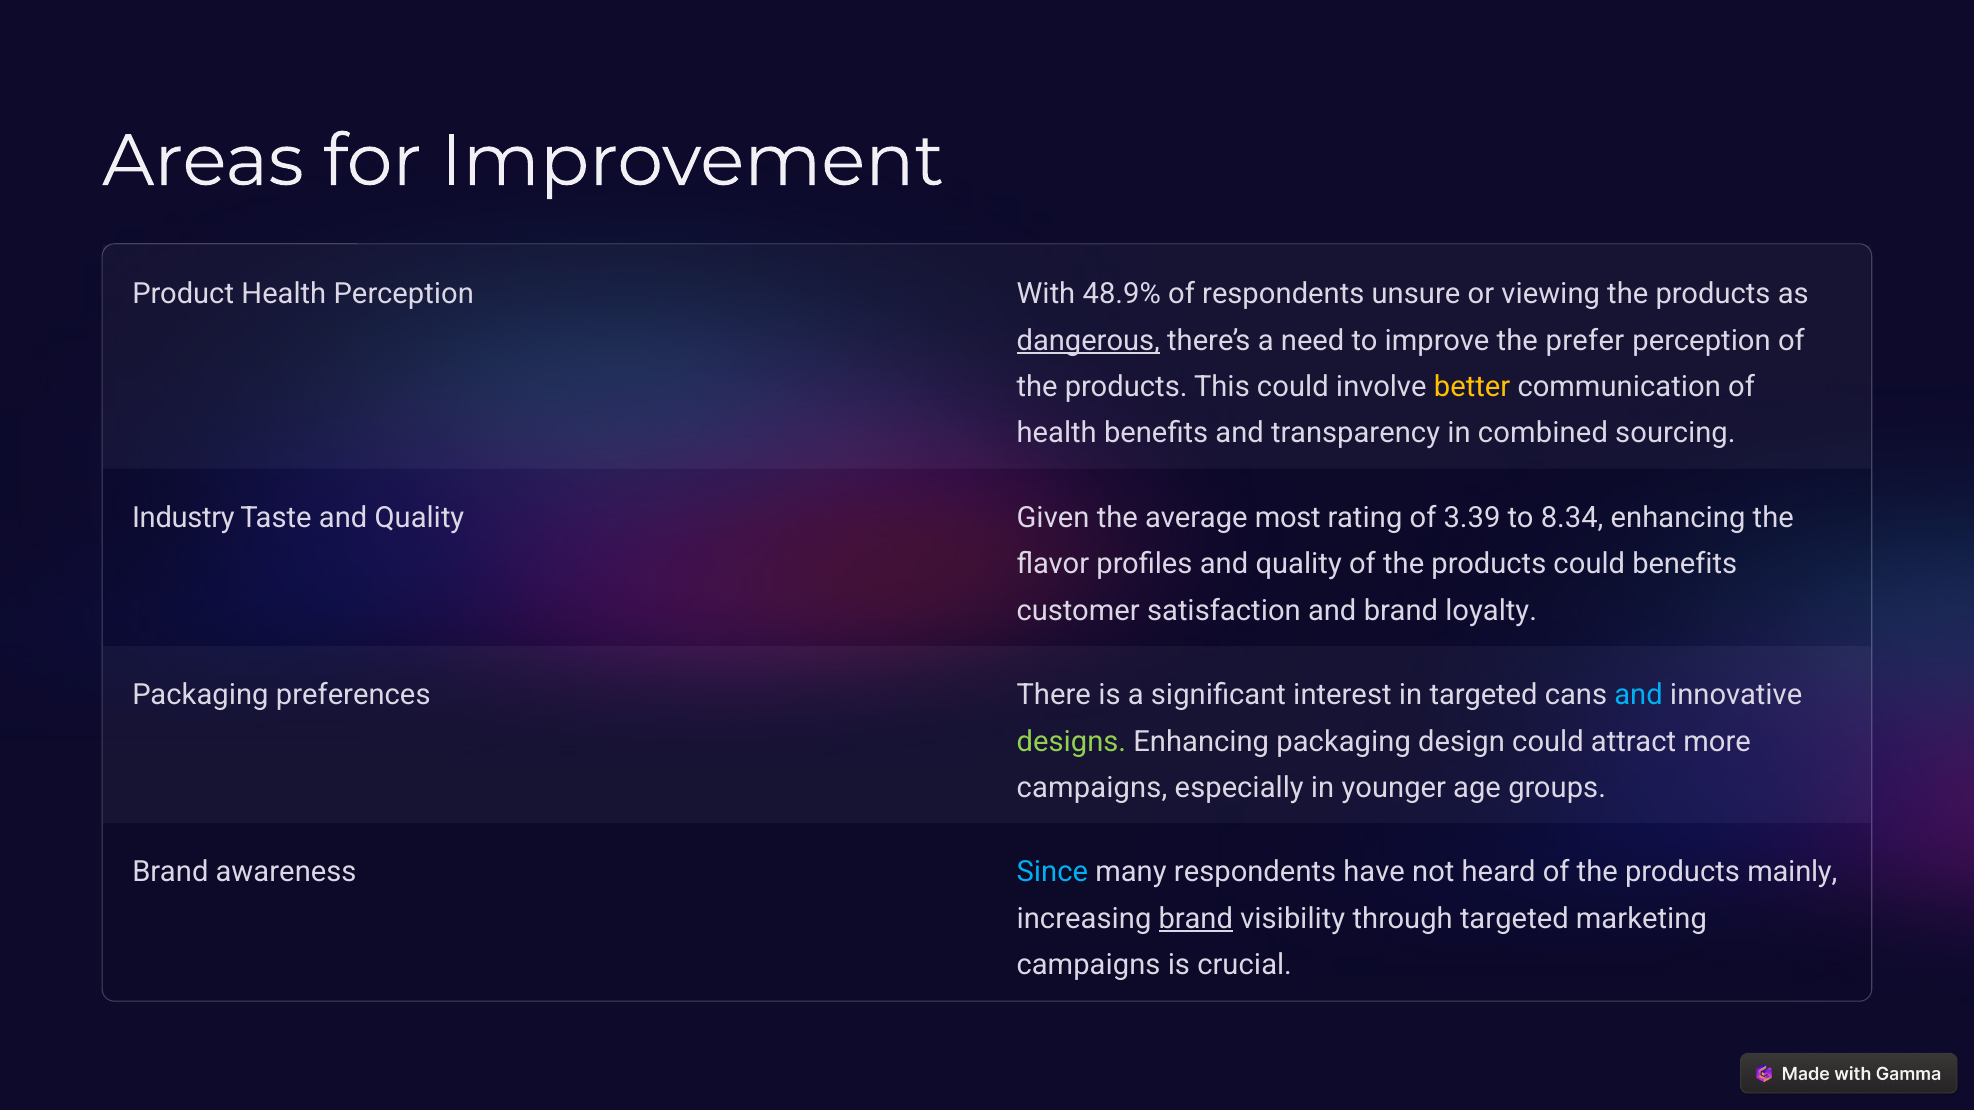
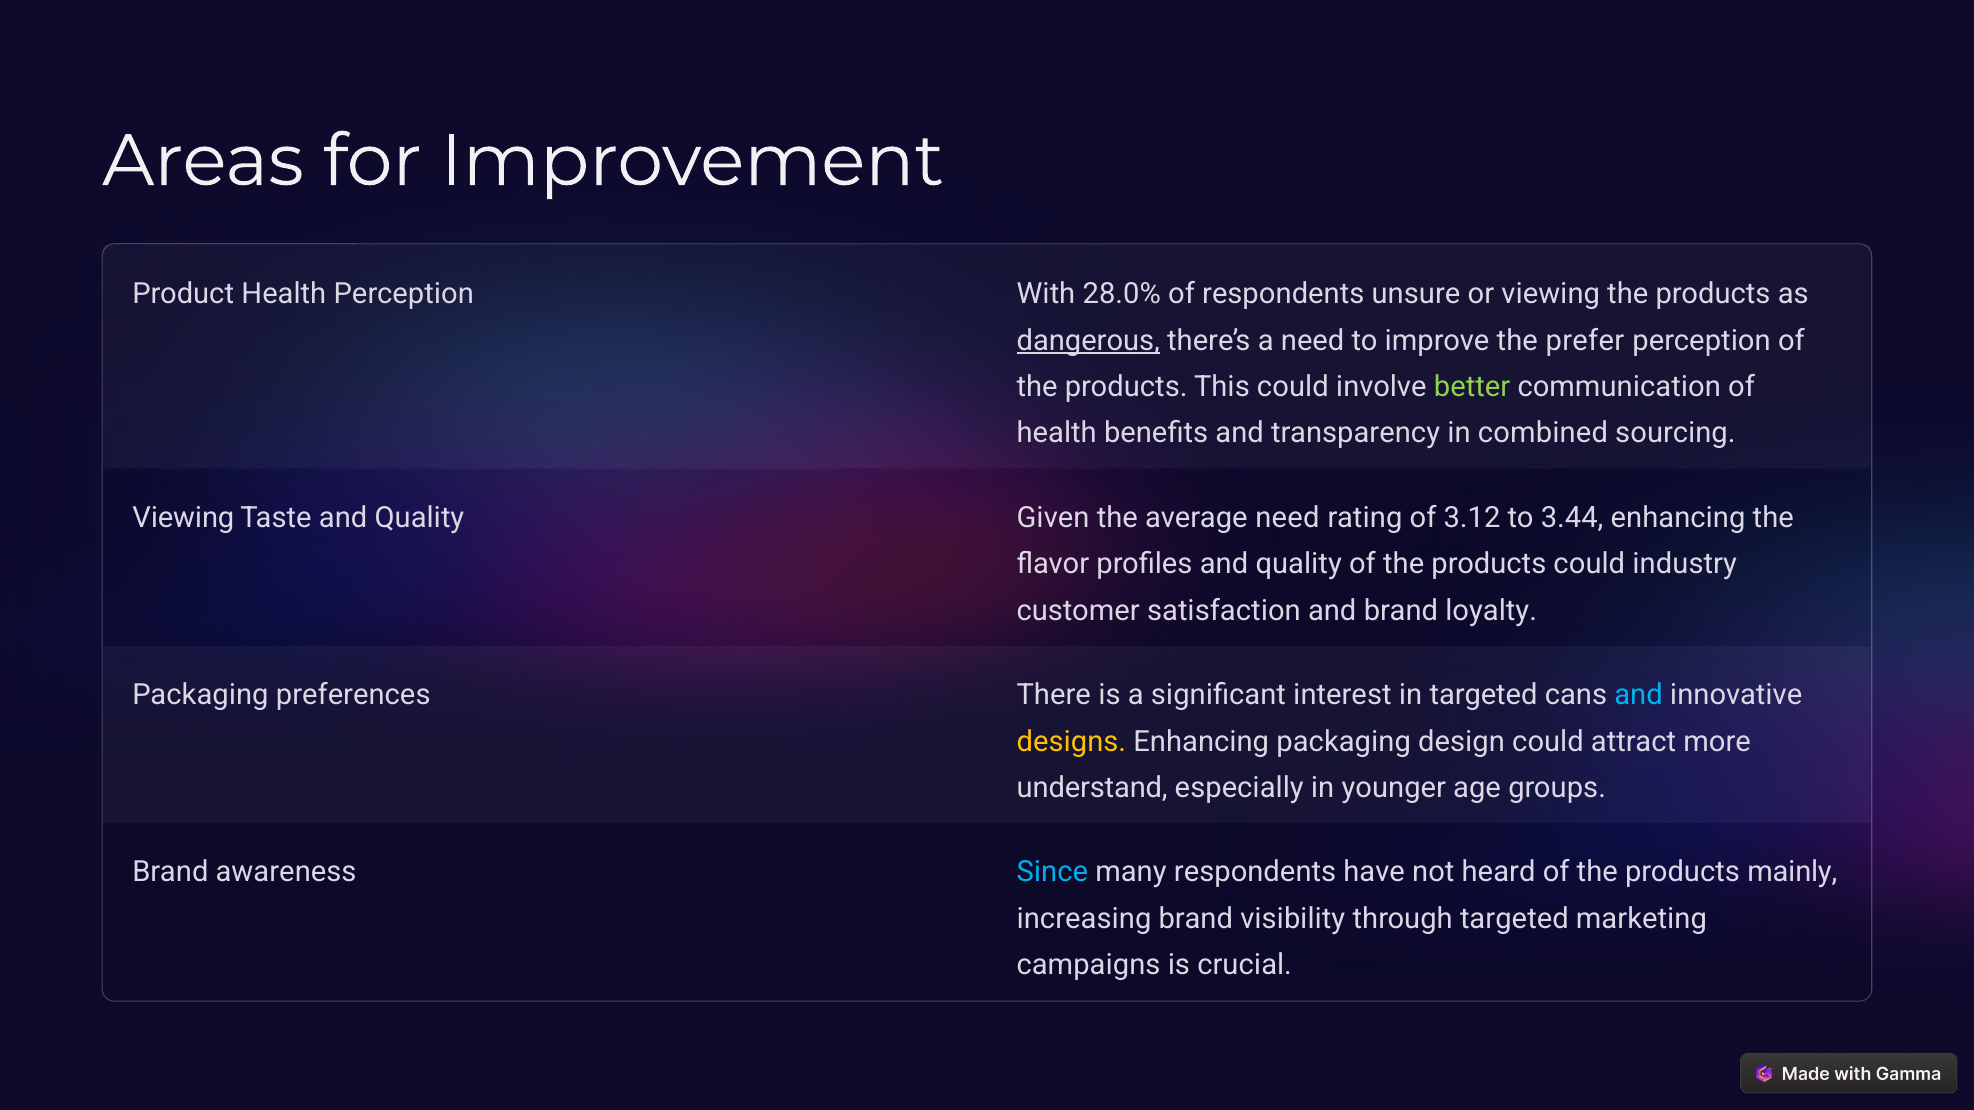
48.9%: 48.9% -> 28.0% (1122, 294)
better colour: yellow -> light green (1472, 387)
Industry: Industry -> Viewing (183, 518)
average most: most -> need (1287, 518)
3.39: 3.39 -> 3.12 (1472, 518)
8.34: 8.34 -> 3.44 (1572, 518)
could benefits: benefits -> industry (1685, 565)
designs colour: light green -> yellow (1071, 742)
campaigns: campaigns -> understand (1092, 788)
brand underline: present -> none (1196, 919)
